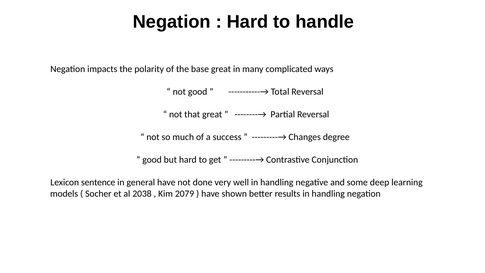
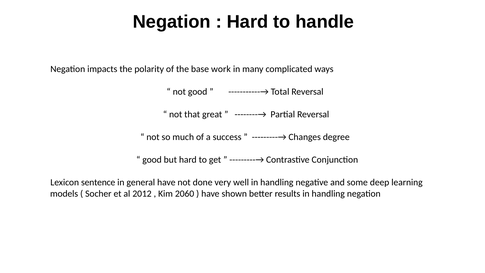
base great: great -> work (221, 69)
2038: 2038 -> 2012 (142, 193)
2079: 2079 -> 2060 (185, 193)
